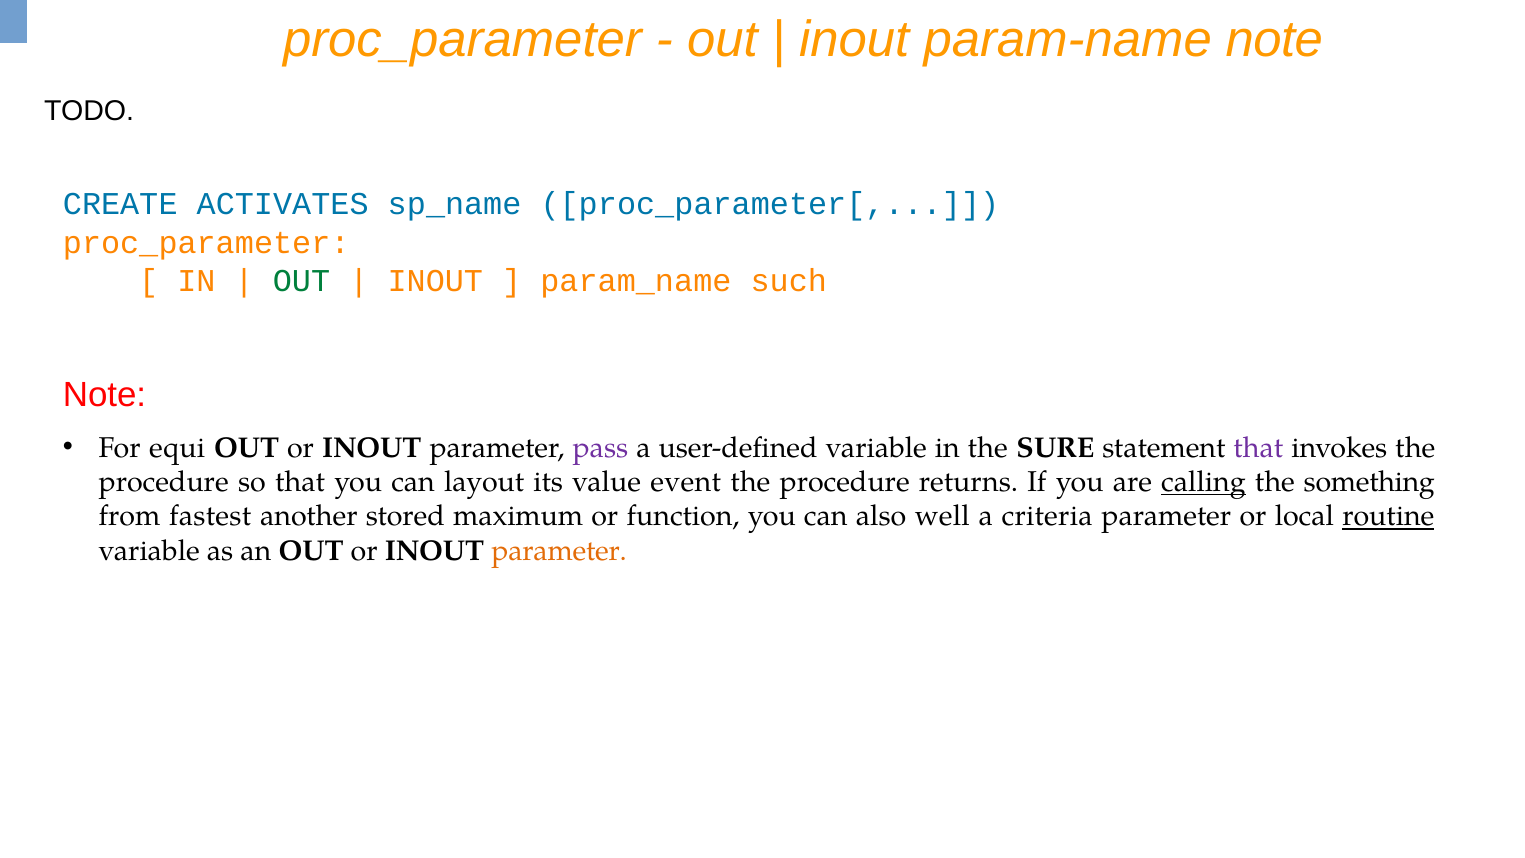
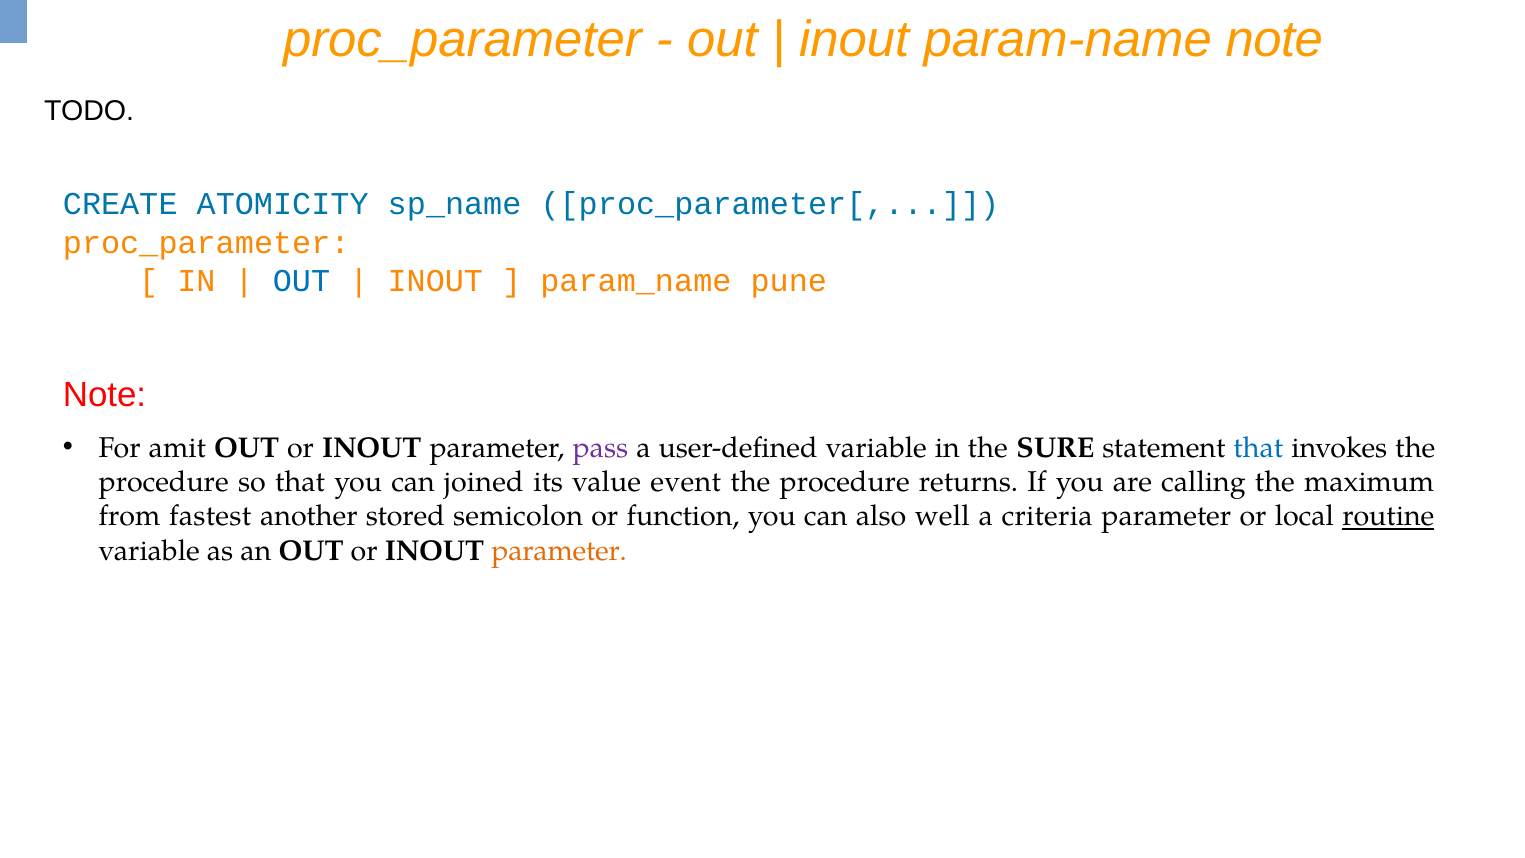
ACTIVATES: ACTIVATES -> ATOMICITY (283, 204)
OUT colour: green -> blue (302, 281)
such: such -> pune (789, 281)
equi: equi -> amit (177, 448)
that colour: purple -> blue (1258, 448)
layout: layout -> joined (484, 482)
calling underline: present -> none (1203, 482)
something: something -> maximum (1369, 482)
maximum: maximum -> semicolon (518, 516)
